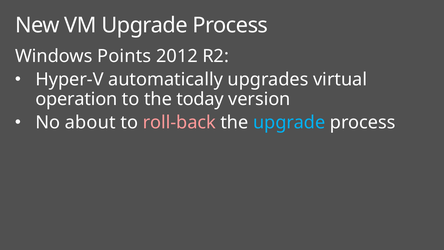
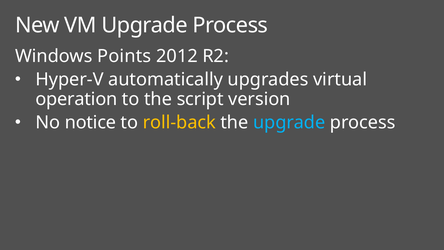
today: today -> script (200, 99)
about: about -> notice (90, 122)
roll-back colour: pink -> yellow (179, 122)
